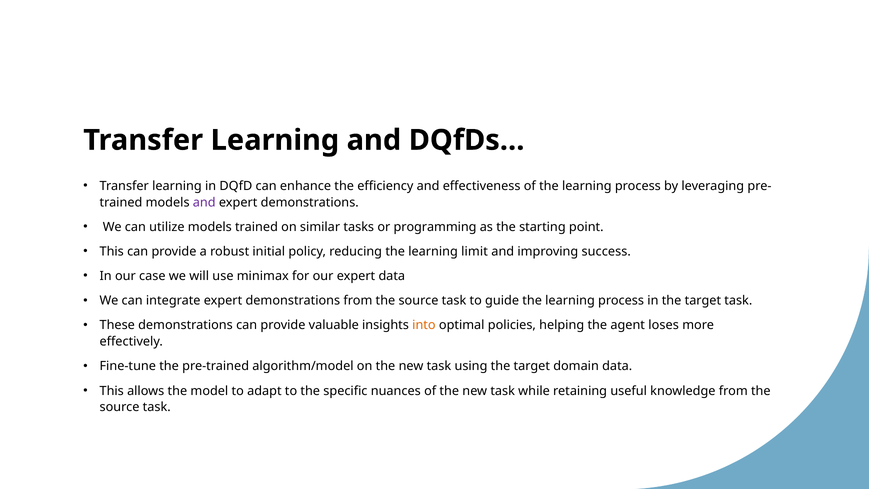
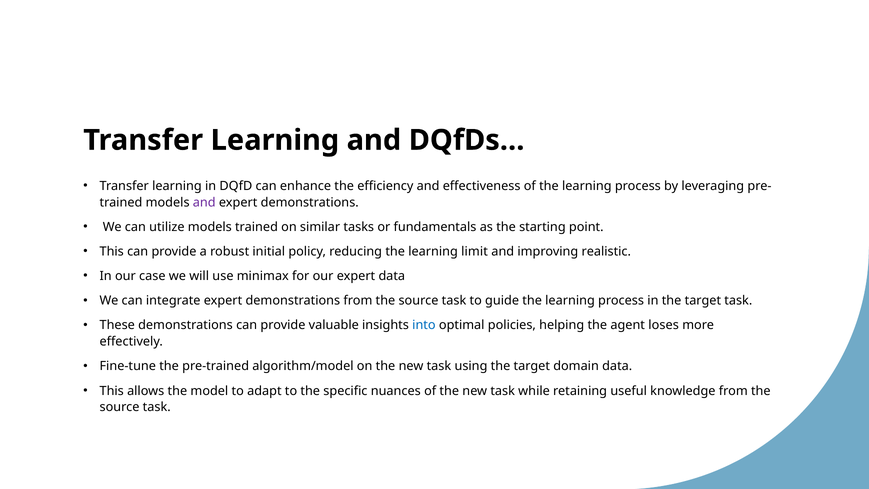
programming: programming -> fundamentals (435, 227)
success: success -> realistic (606, 252)
into colour: orange -> blue (424, 325)
